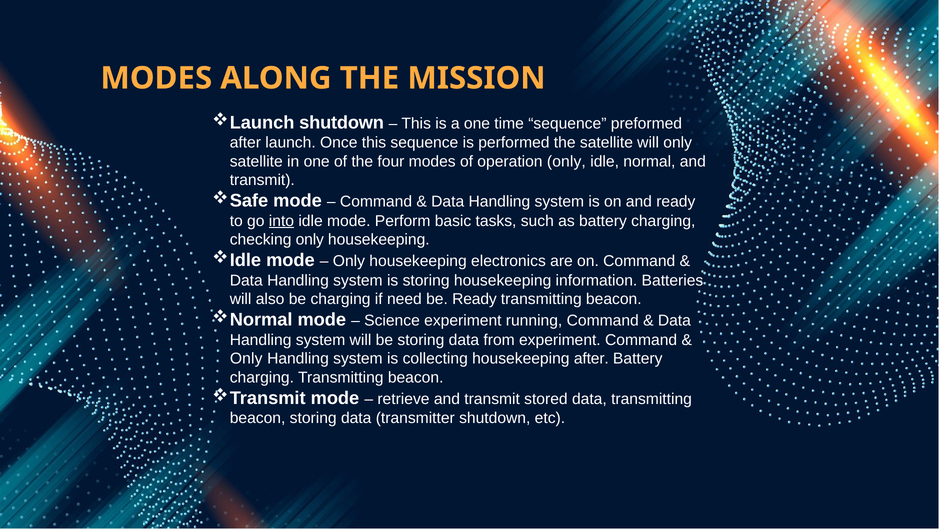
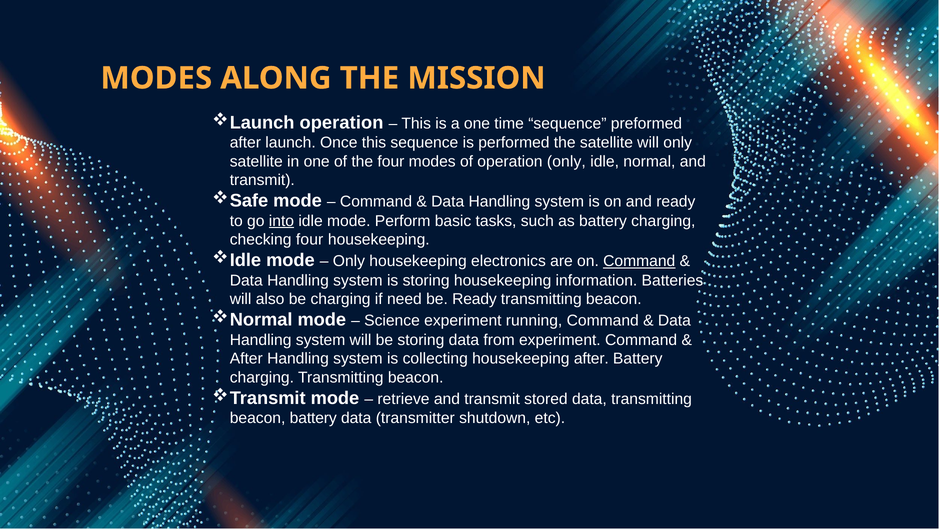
shutdown: shutdown -> operation (341, 122)
checking only: only -> four (310, 239)
Command underline: none -> present (639, 261)
Only: Only -> After (246, 358)
beacon storing: storing -> battery (313, 418)
